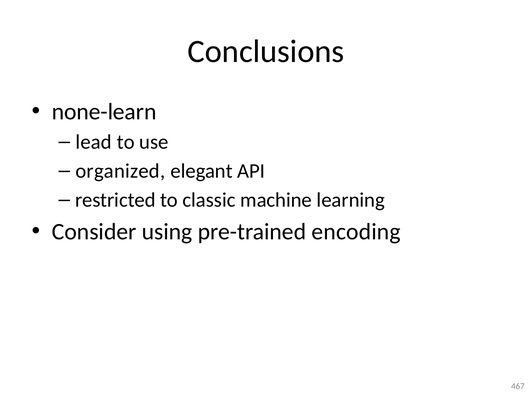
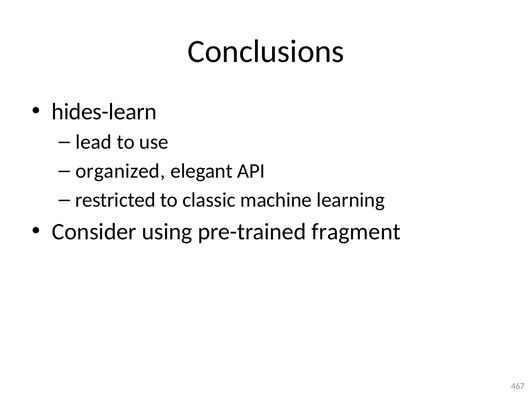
none-learn: none-learn -> hides-learn (104, 112)
encoding: encoding -> fragment (356, 232)
